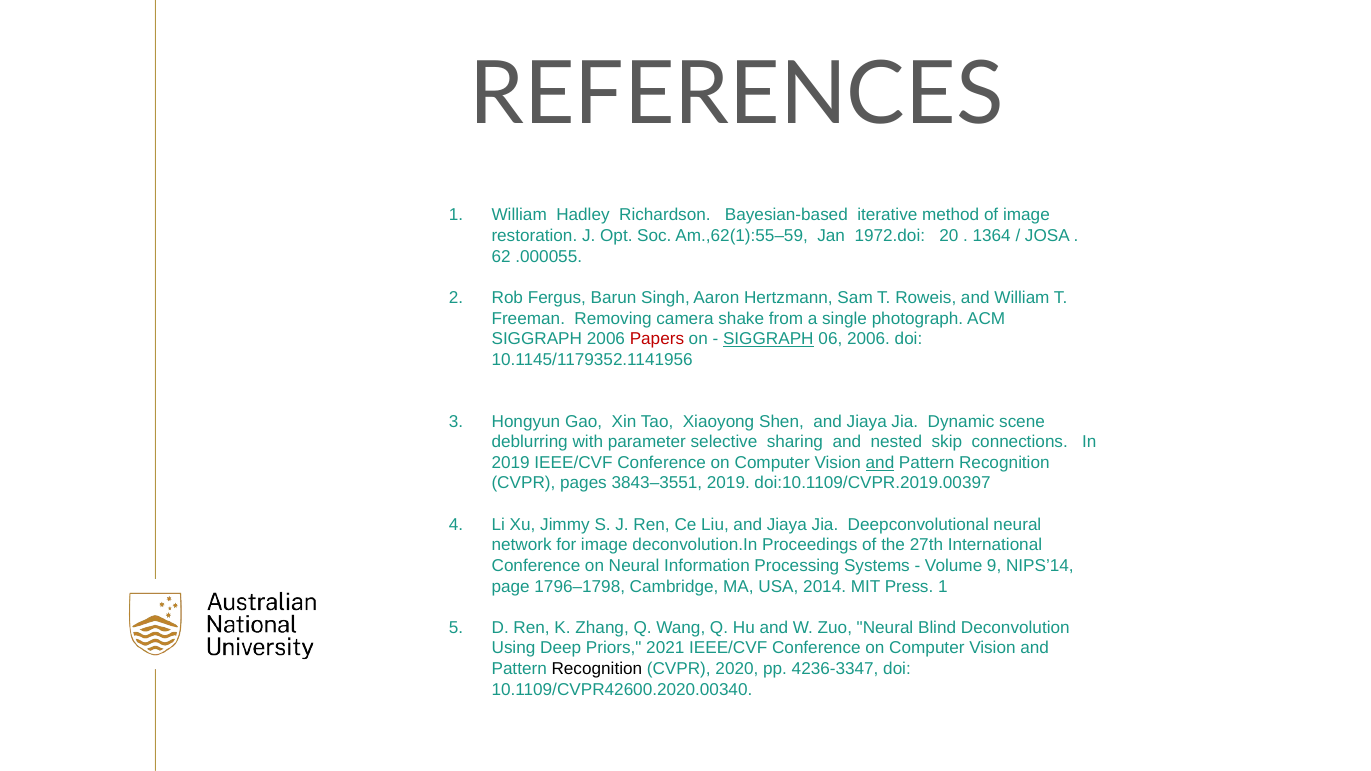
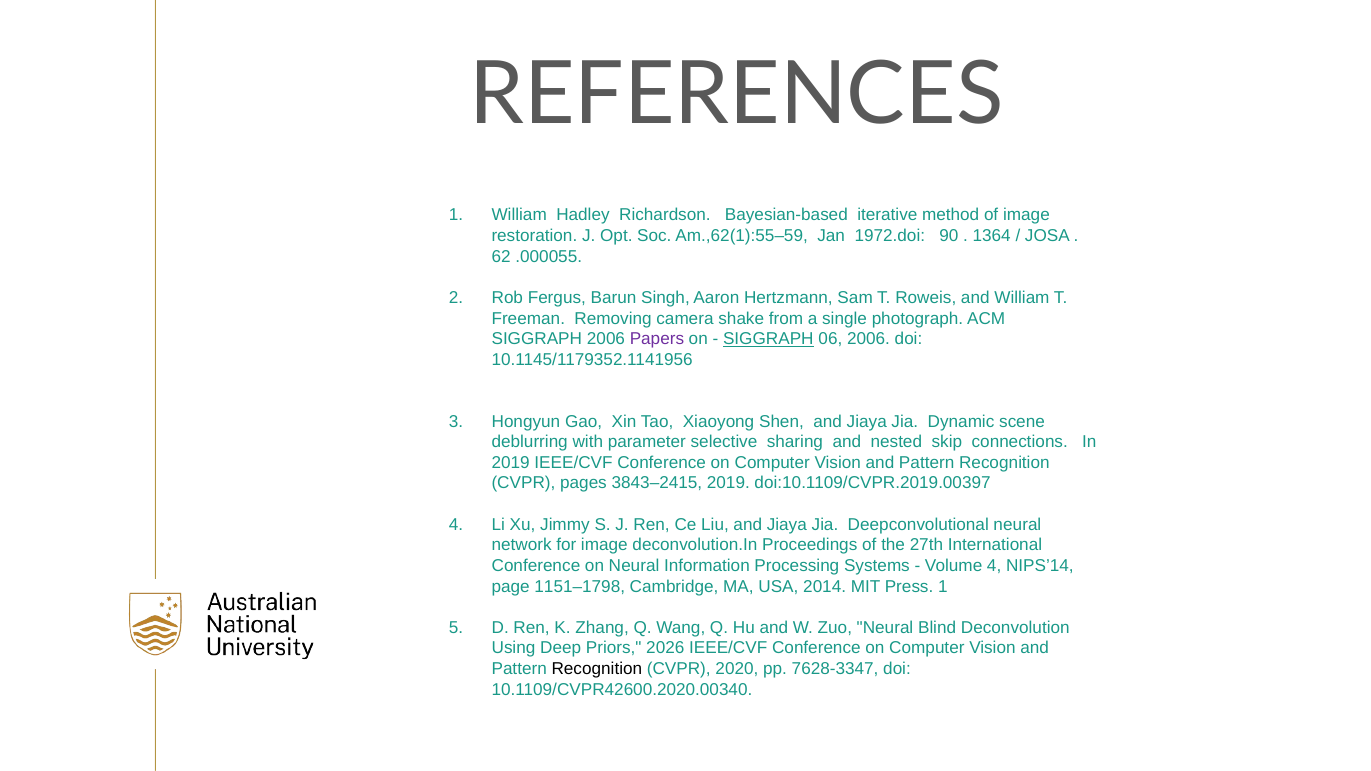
20: 20 -> 90 (949, 236)
Papers colour: red -> purple (657, 339)
and underline: present -> none (880, 463)
3843–3551: 3843–3551 -> 3843–2415 (657, 483)
Volume 9: 9 -> 4 (994, 566)
1796–1798: 1796–1798 -> 1151–1798 (580, 587)
2021: 2021 -> 2026 (665, 648)
4236-3347: 4236-3347 -> 7628-3347 (835, 669)
